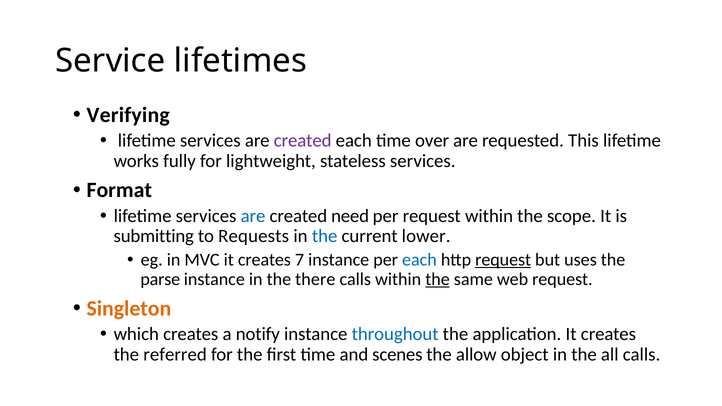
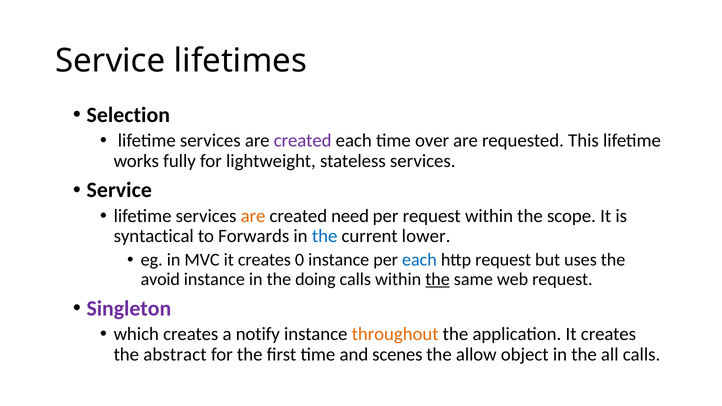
Verifying: Verifying -> Selection (128, 115)
Format: Format -> Service (119, 190)
are colour: blue -> orange (253, 216)
submitting: submitting -> syntactical (154, 236)
Requests: Requests -> Forwards (254, 236)
7: 7 -> 0 (300, 260)
request underline: present -> none (503, 260)
parse: parse -> avoid (160, 279)
there: there -> doing (315, 279)
Singleton colour: orange -> purple (129, 308)
throughout colour: blue -> orange (395, 334)
referred: referred -> abstract (175, 354)
